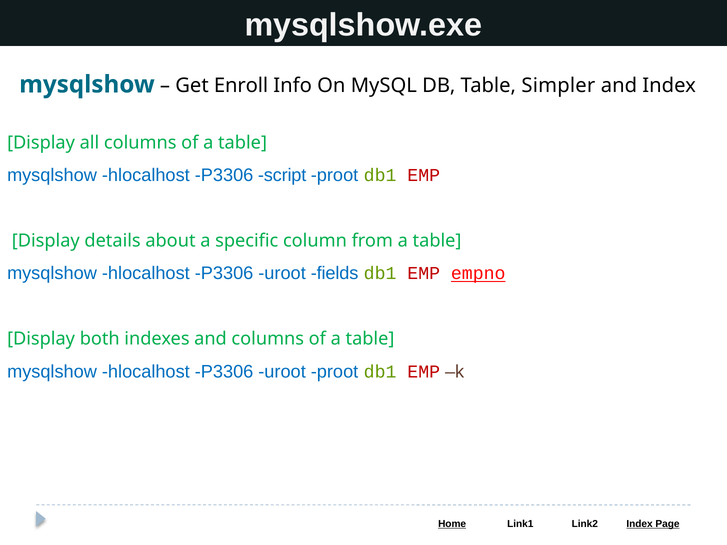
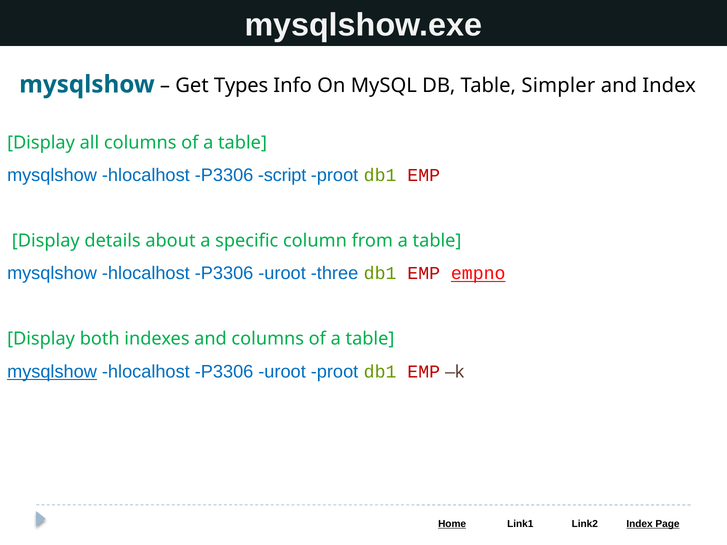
Enroll: Enroll -> Types (241, 86)
fields: fields -> three (335, 274)
mysqlshow underline: none -> present (52, 372)
